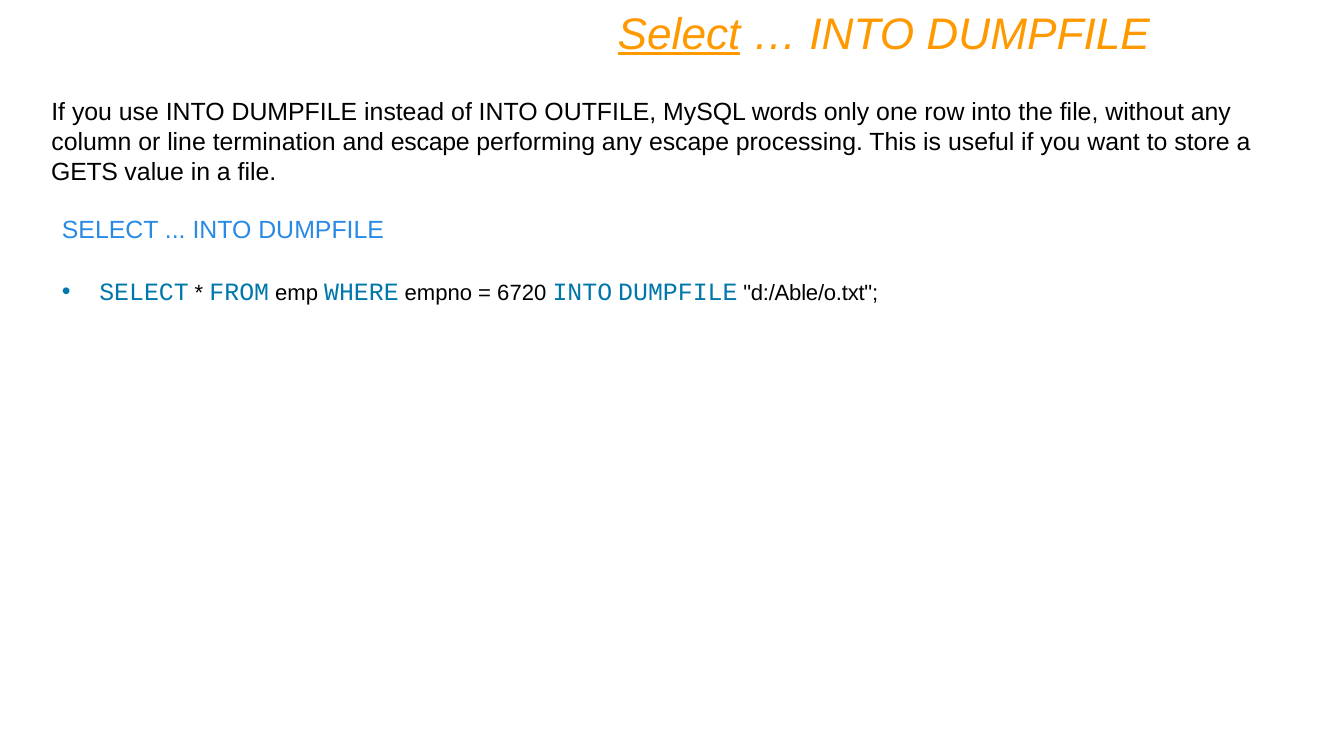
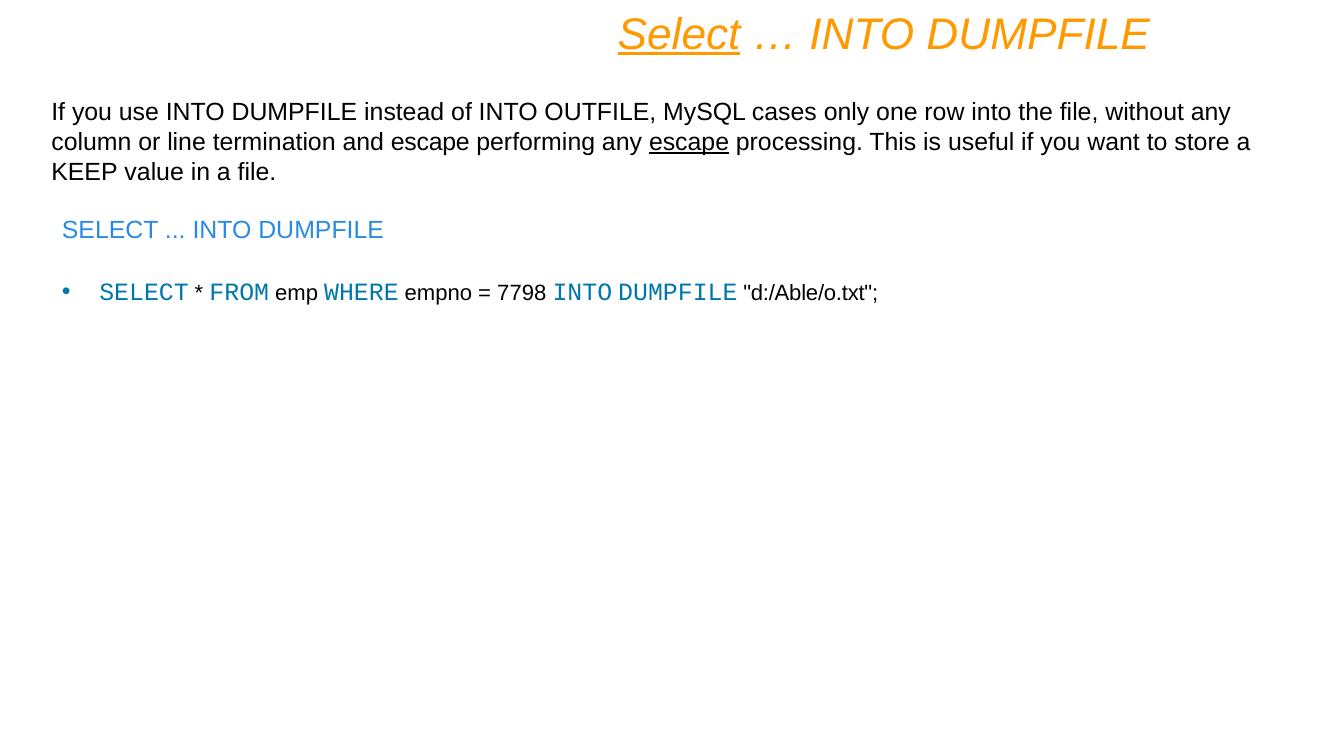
words: words -> cases (784, 113)
escape underline: none -> present (689, 142)
GETS: GETS -> KEEP (84, 172)
6720: 6720 -> 7798 (522, 294)
